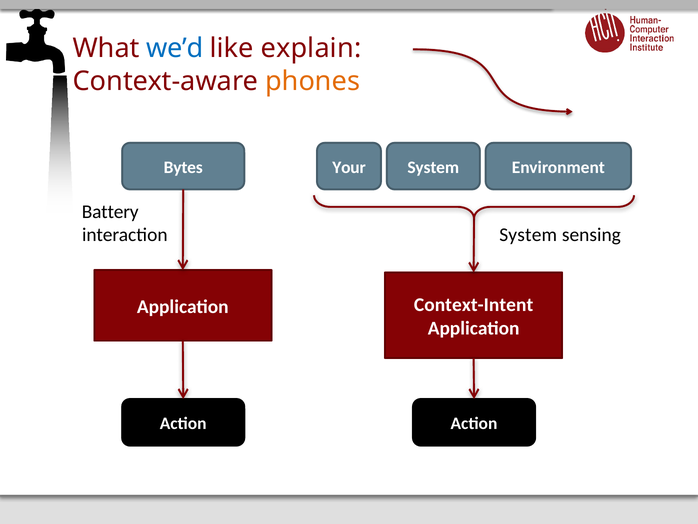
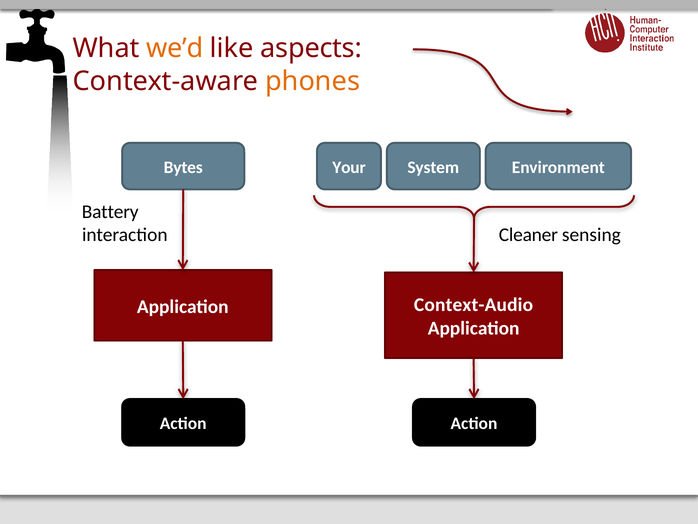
we’d colour: blue -> orange (175, 48)
explain: explain -> aspects (311, 48)
System: System -> Cleaner (528, 235)
Context-Intent: Context-Intent -> Context-Audio (474, 305)
